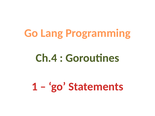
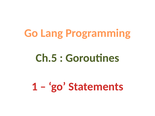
Ch.4: Ch.4 -> Ch.5 (46, 58)
